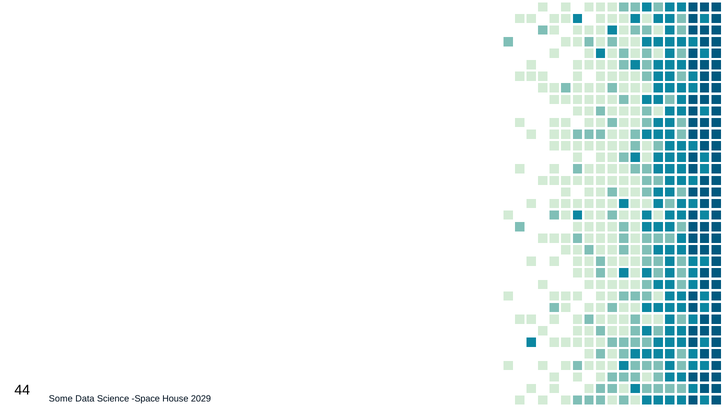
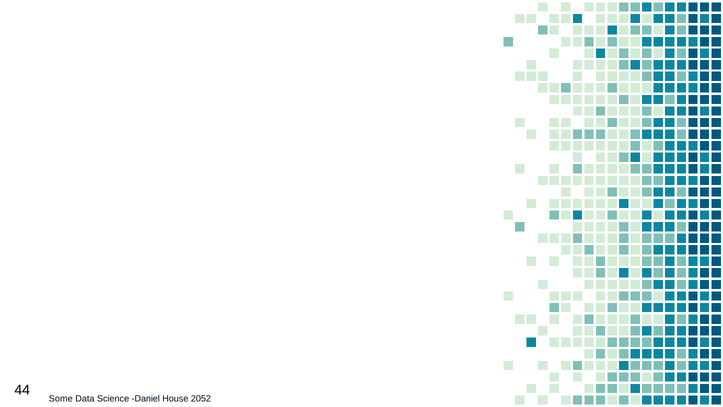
Space: Space -> Daniel (146, 399)
2029: 2029 -> 2052 (201, 399)
